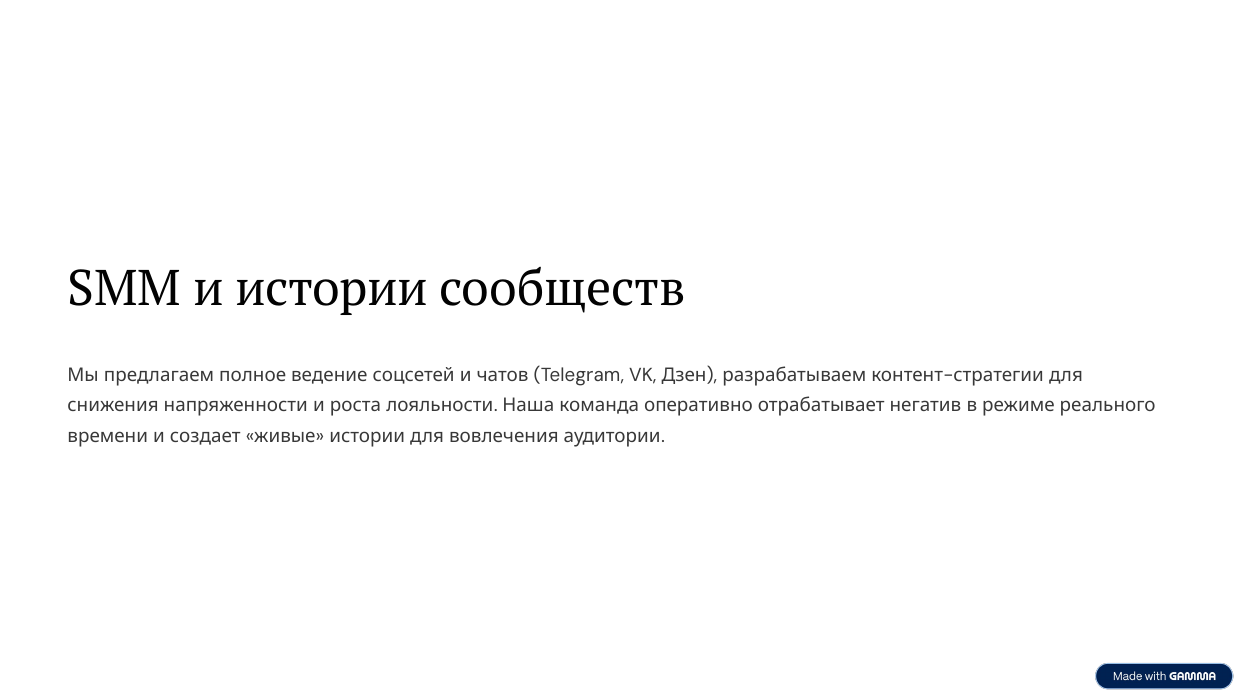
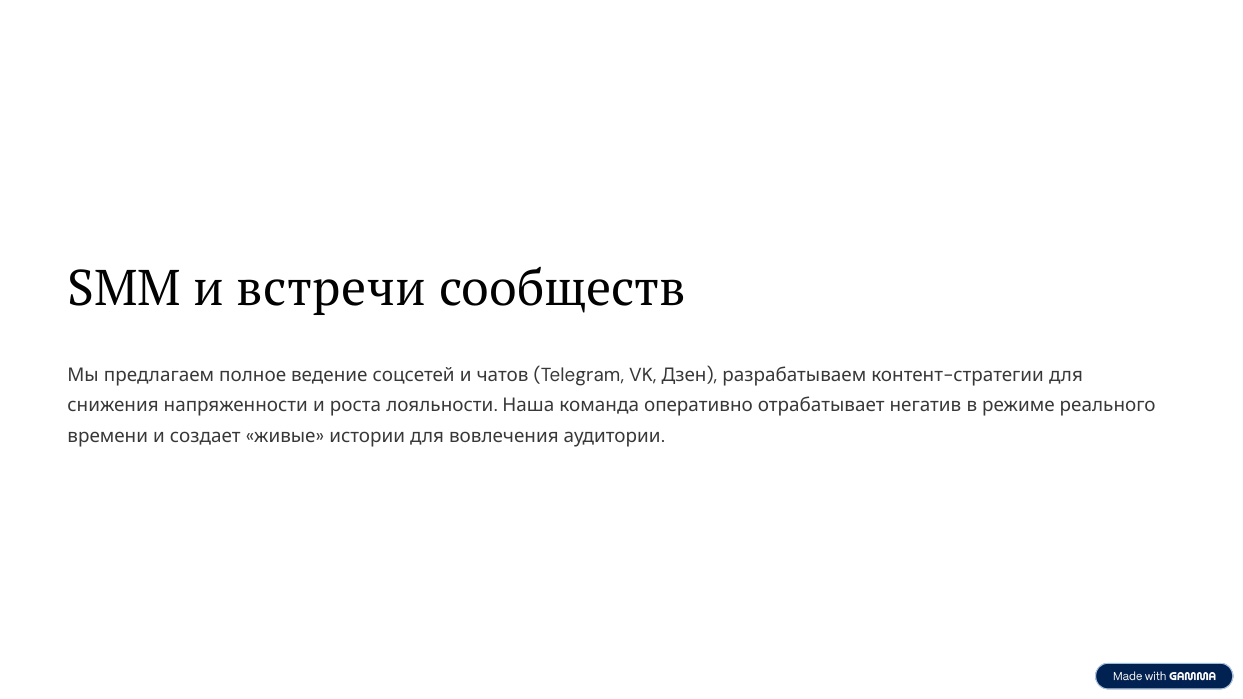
и истории: истории -> встречи (331, 289)
